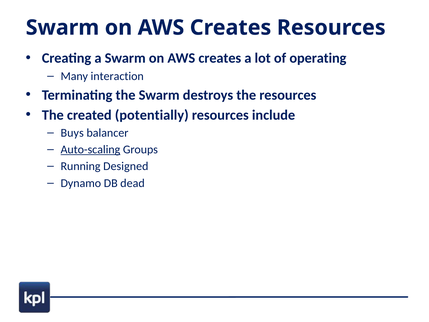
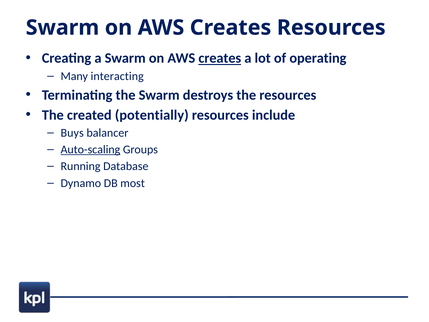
creates underline: none -> present (220, 58)
interaction: interaction -> interacting (117, 76)
Designed: Designed -> Database (126, 166)
dead: dead -> most (133, 183)
